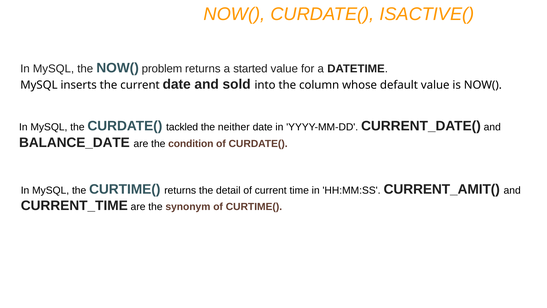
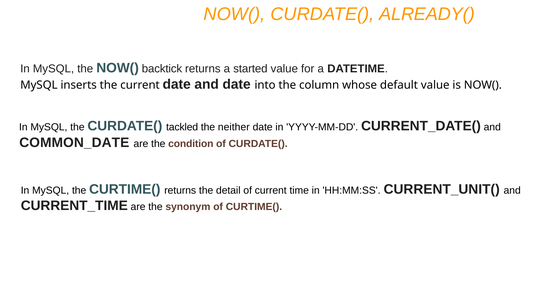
ISACTIVE(: ISACTIVE( -> ALREADY( (427, 14)
problem: problem -> backtick (162, 69)
and sold: sold -> date (237, 84)
BALANCE_DATE: BALANCE_DATE -> COMMON_DATE (74, 142)
CURRENT_AMIT(: CURRENT_AMIT( -> CURRENT_UNIT( (442, 189)
